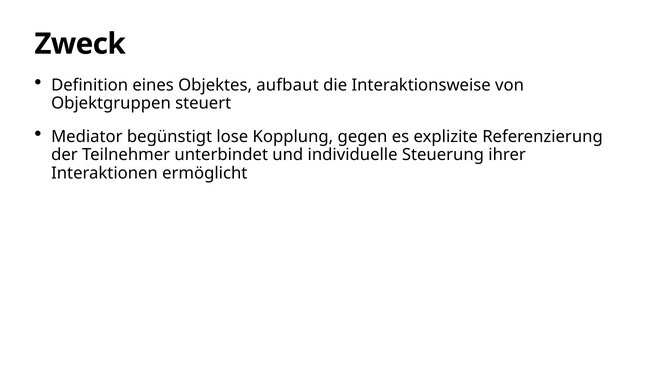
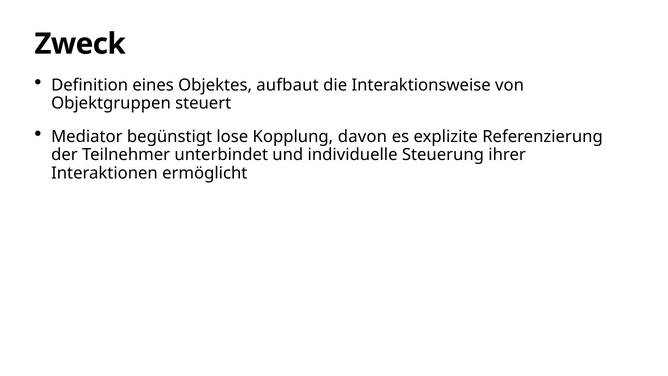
gegen: gegen -> davon (362, 137)
